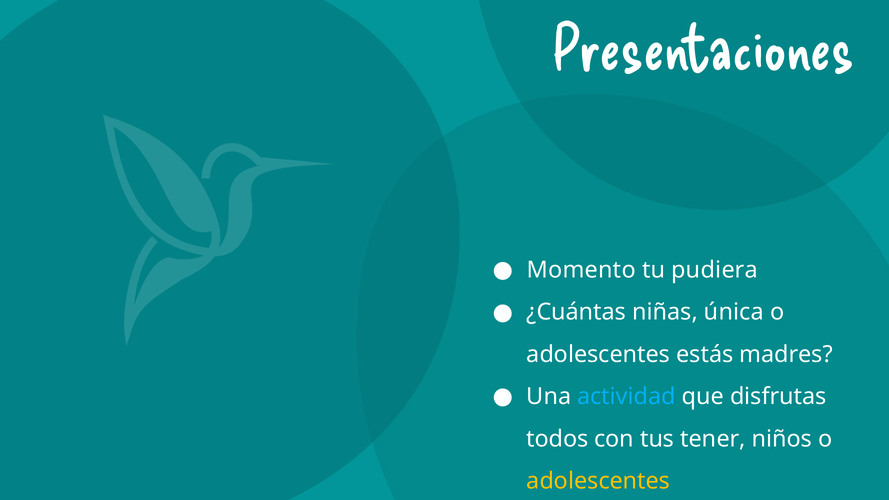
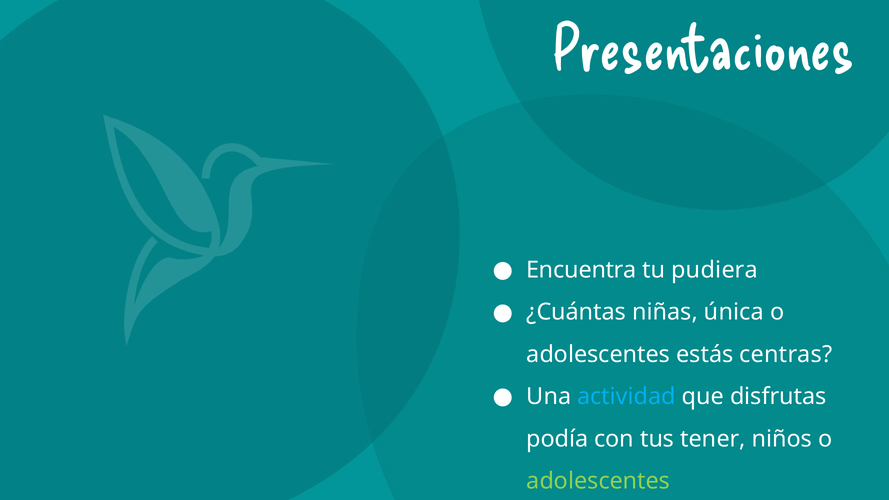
Momento: Momento -> Encuentra (581, 270)
madres: madres -> centras (786, 354)
todos: todos -> podía (557, 439)
adolescentes colour: yellow -> light green (598, 481)
